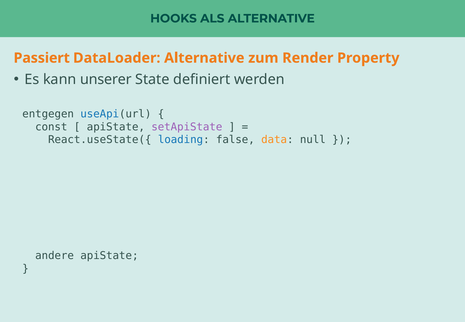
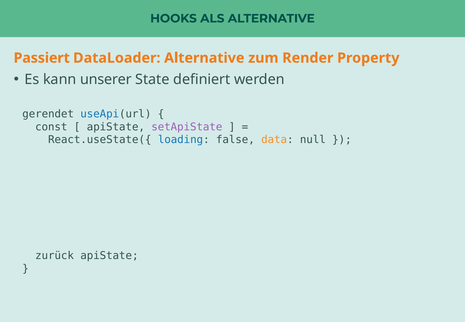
entgegen: entgegen -> gerendet (48, 114)
andere: andere -> zurück (55, 256)
